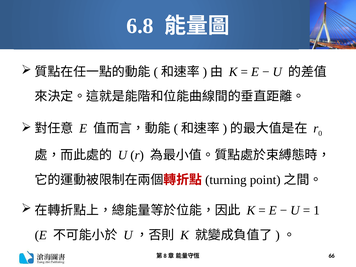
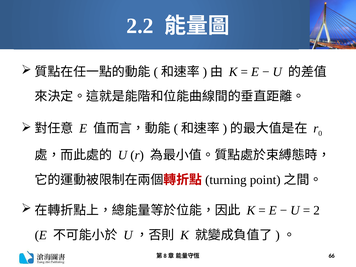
6.8: 6.8 -> 2.2 (140, 26)
1: 1 -> 2 (317, 210)
